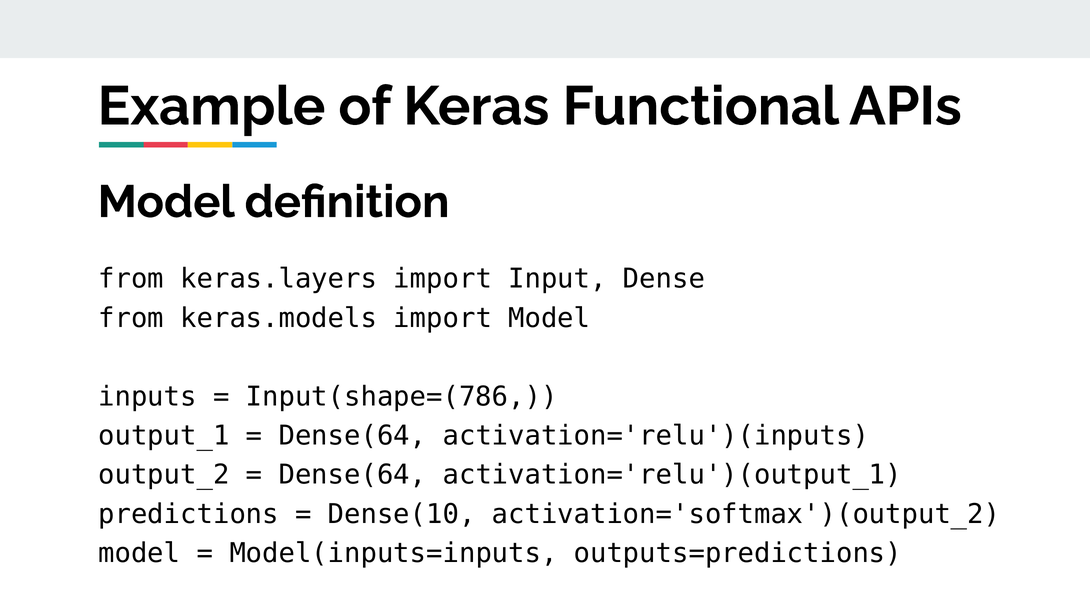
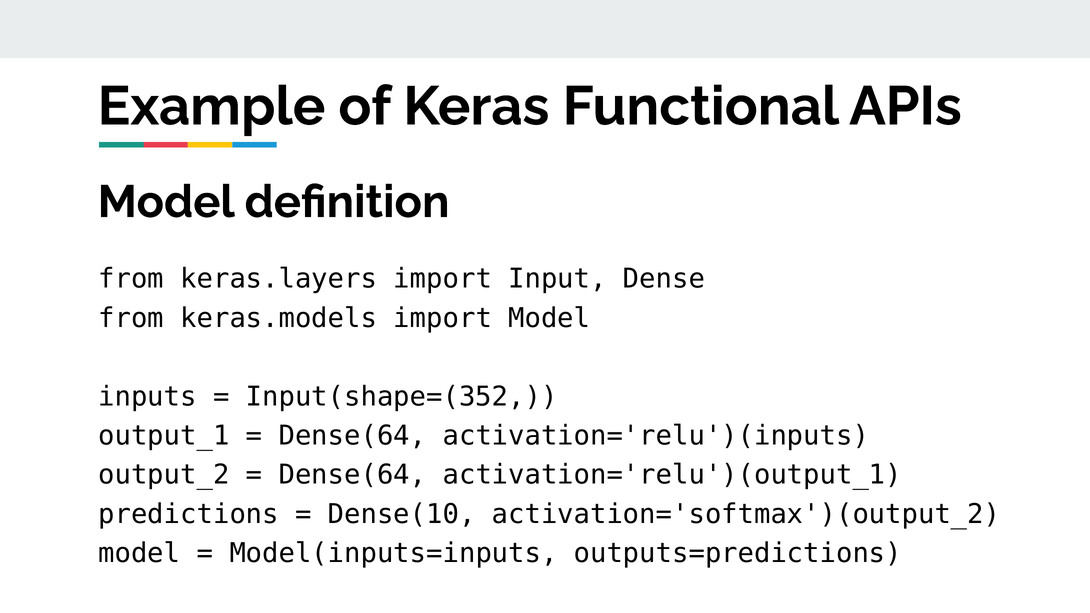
Input(shape=(786: Input(shape=(786 -> Input(shape=(352 (402, 397)
